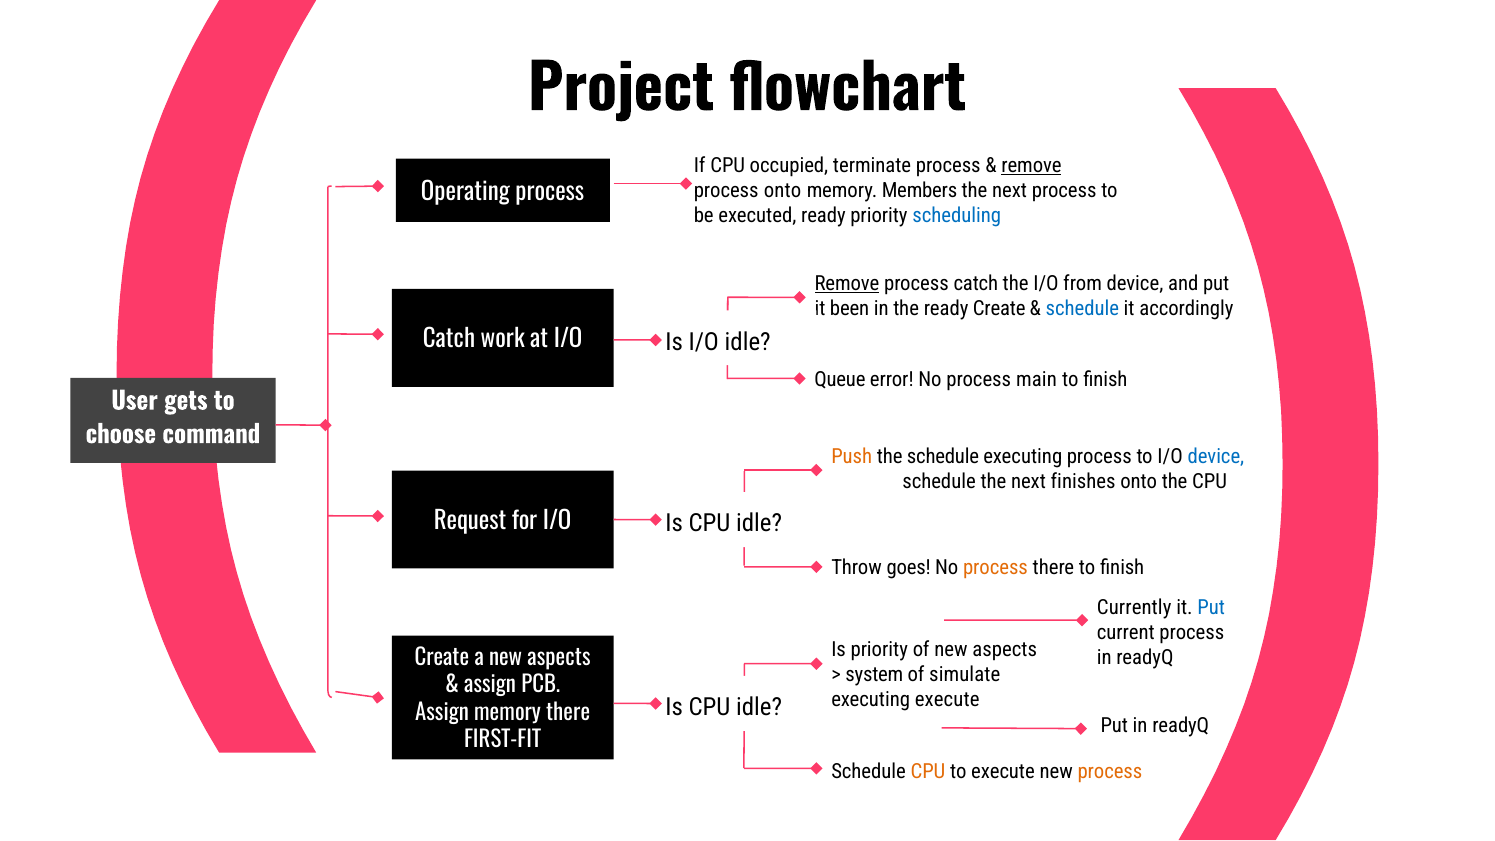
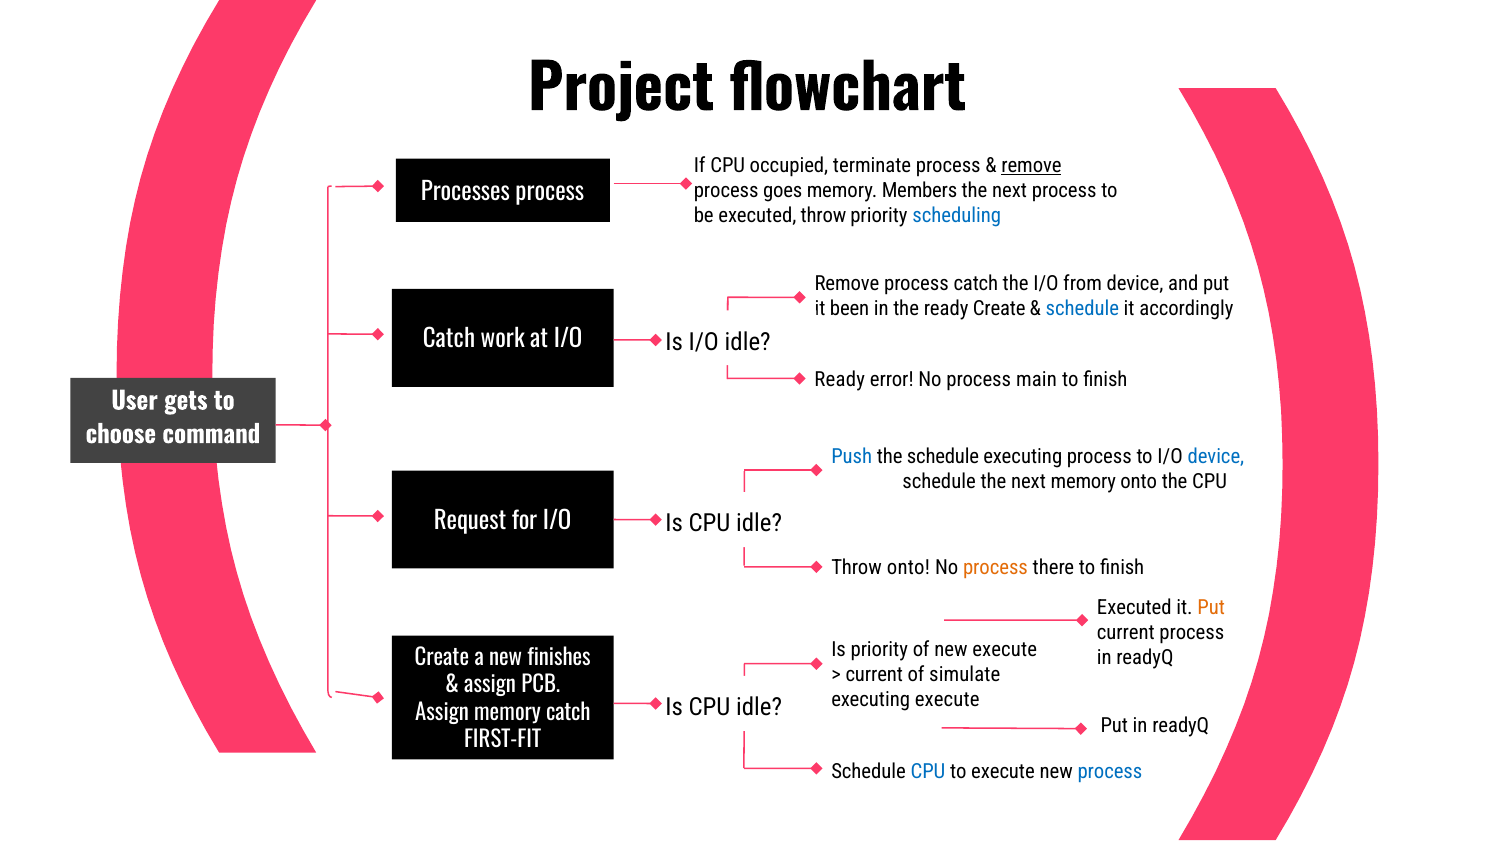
process onto: onto -> goes (783, 191)
Operating: Operating -> Processes (465, 192)
executed ready: ready -> throw (823, 216)
Remove underline: present -> none (847, 284)
Queue: Queue -> Ready (840, 380)
Push colour: orange -> blue (852, 456)
next finishes: finishes -> memory (1083, 481)
Throw goes: goes -> onto (908, 568)
Currently: Currently -> Executed (1134, 608)
Put colour: blue -> orange (1211, 608)
of new aspects: aspects -> execute (1005, 650)
a new aspects: aspects -> finishes (559, 658)
system: system -> current (874, 675)
memory there: there -> catch (568, 713)
CPU colour: orange -> blue (928, 772)
process colour: orange -> blue (1110, 772)
